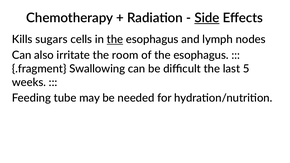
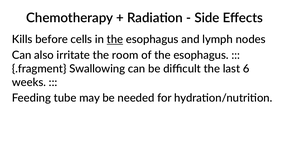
Side underline: present -> none (207, 18)
sugars: sugars -> before (52, 39)
5: 5 -> 6 (246, 69)
